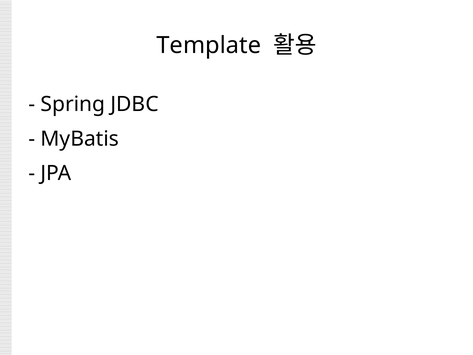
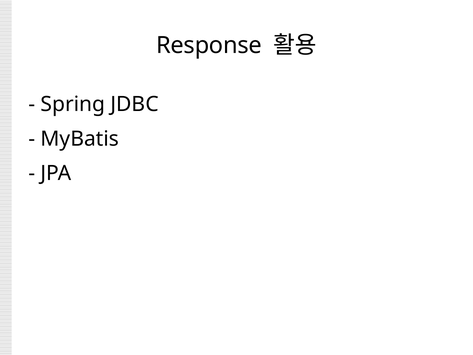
Template: Template -> Response (209, 45)
